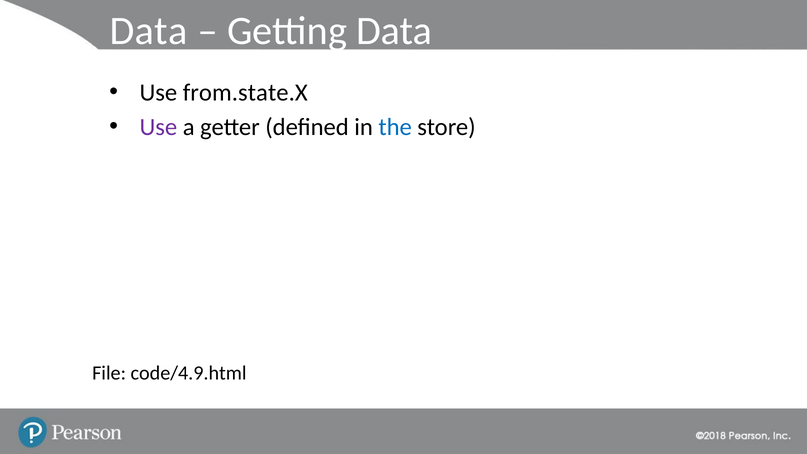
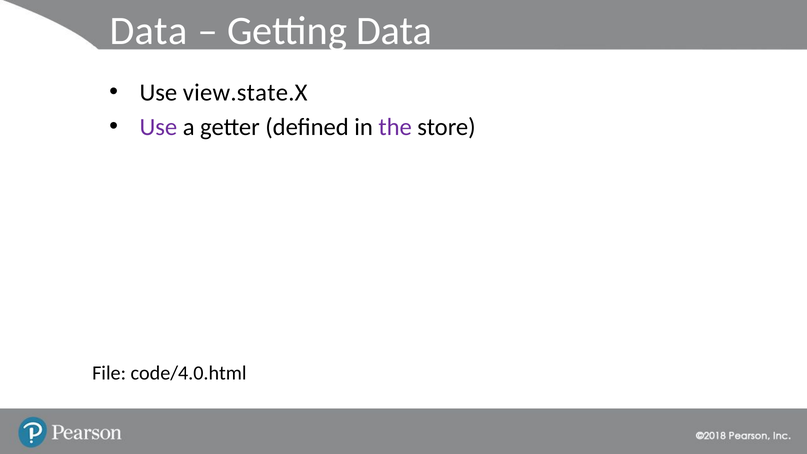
from.state.X: from.state.X -> view.state.X (245, 92)
the colour: blue -> purple (395, 127)
code/4.9.html: code/4.9.html -> code/4.0.html (189, 373)
